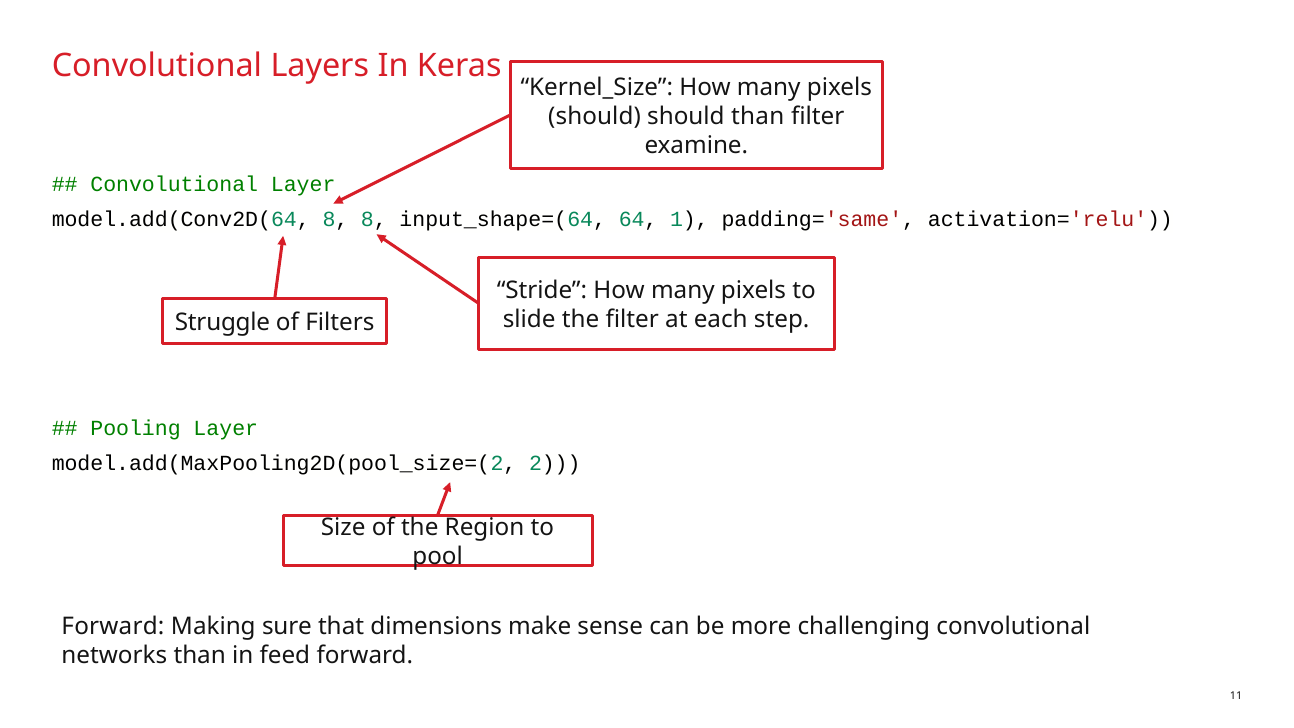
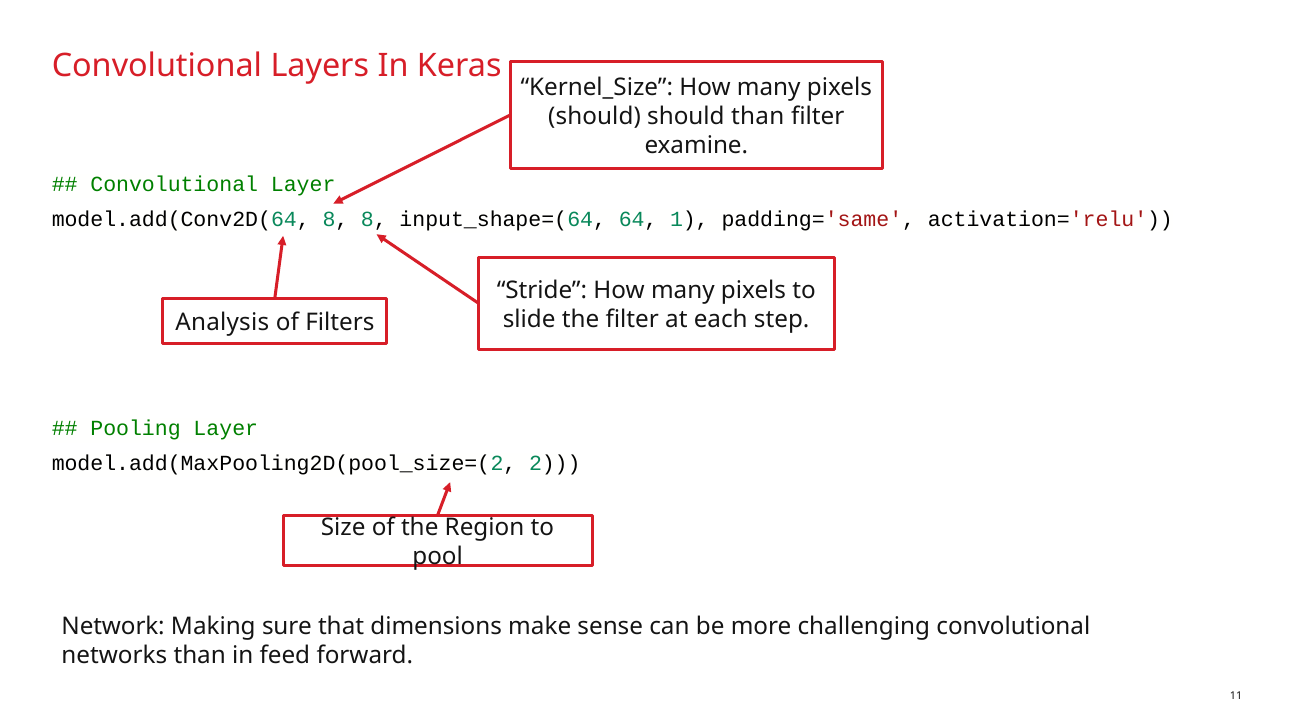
Struggle: Struggle -> Analysis (222, 323)
Forward: Forward -> Network (113, 626)
